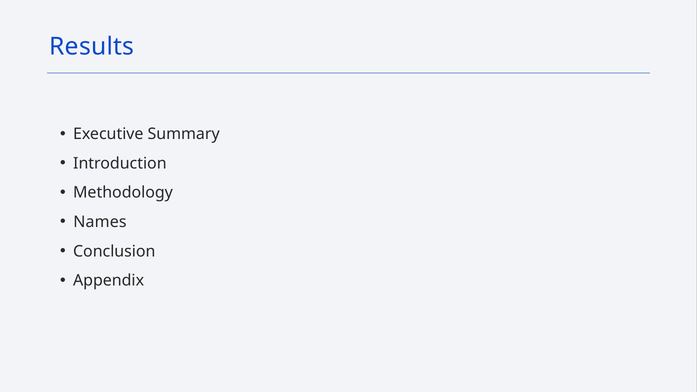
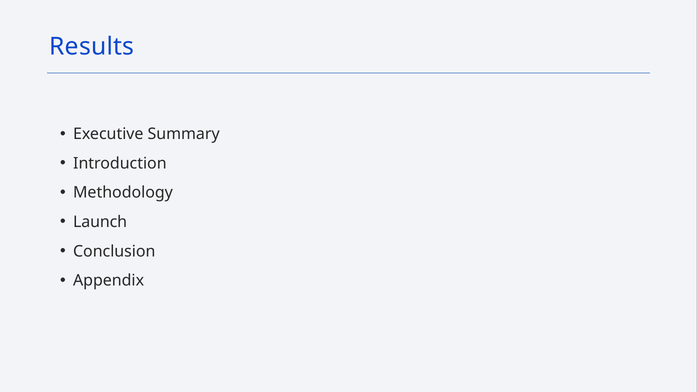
Names: Names -> Launch (100, 222)
